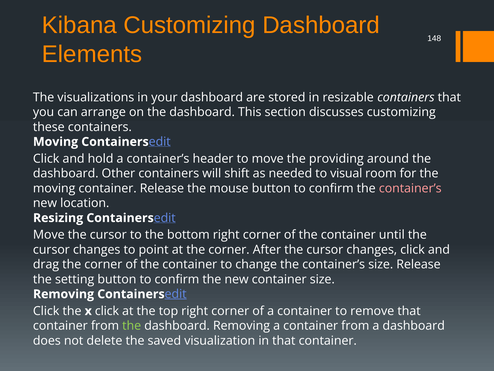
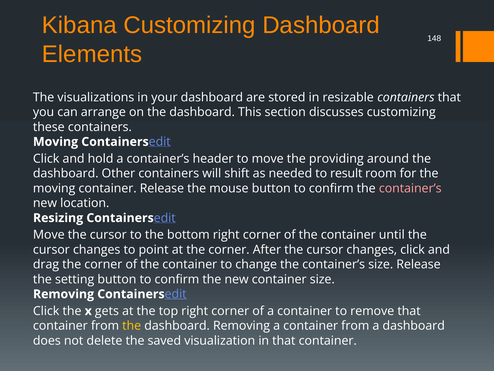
visual: visual -> result (346, 173)
x click: click -> gets (107, 311)
the colour: light green -> yellow (132, 325)
